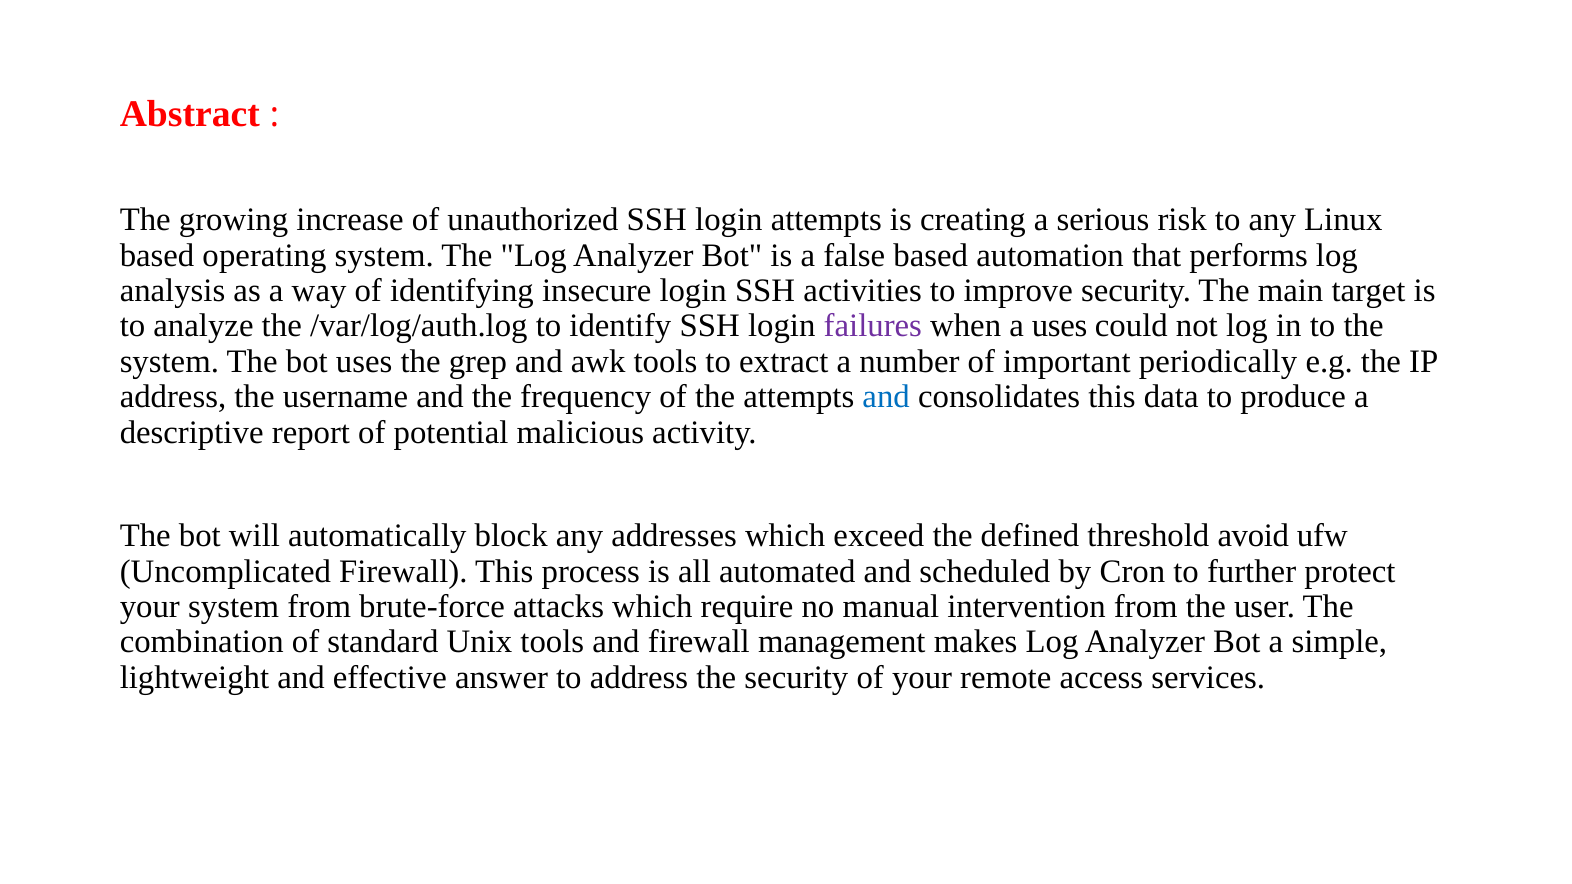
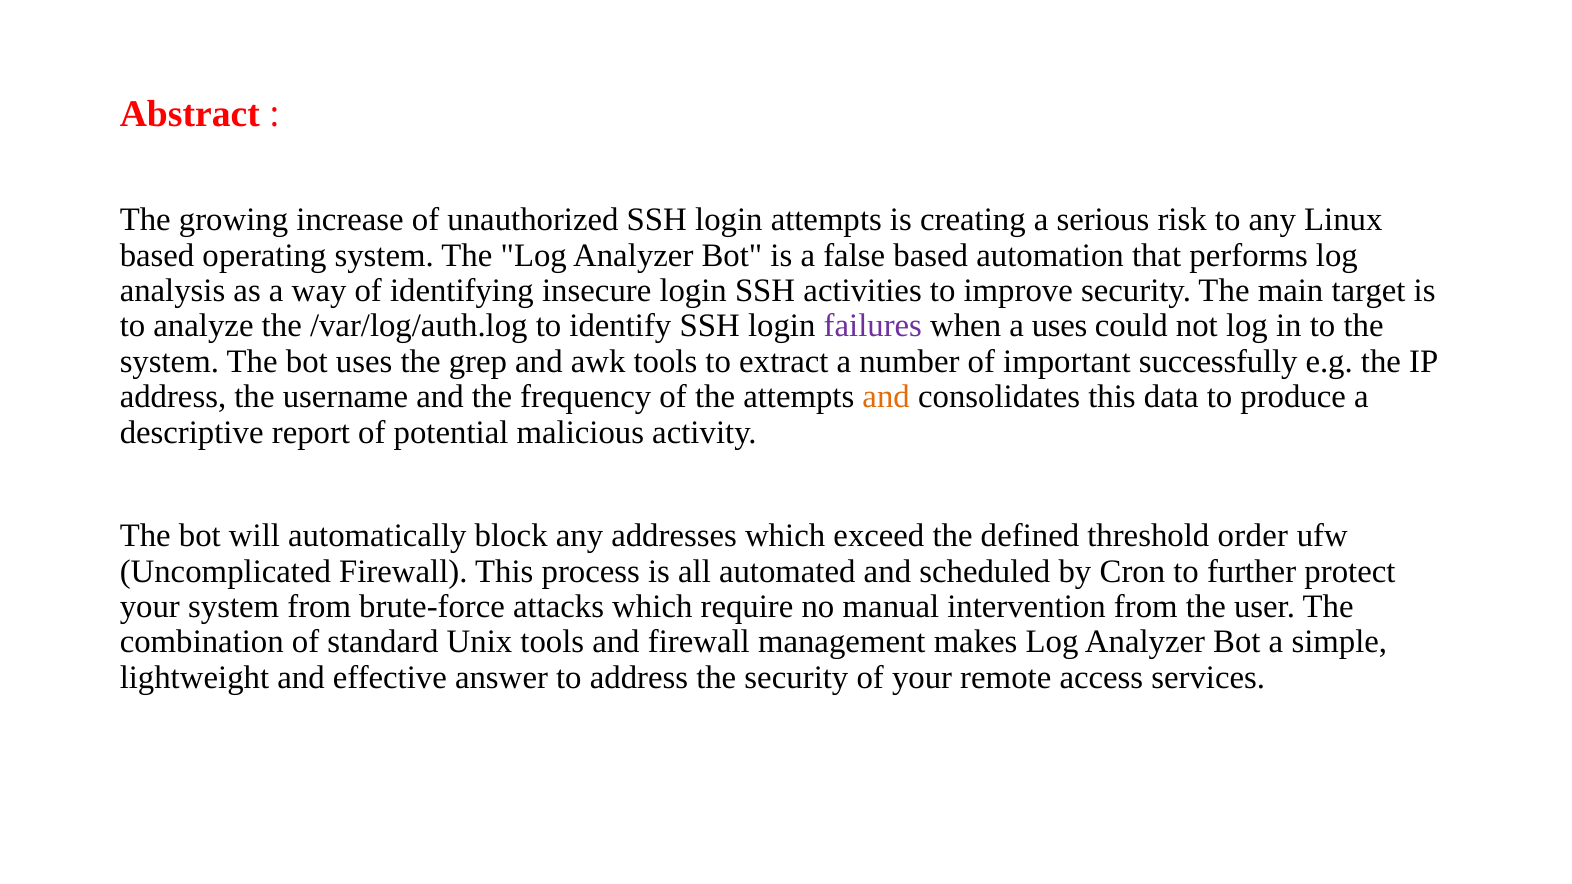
periodically: periodically -> successfully (1218, 362)
and colour: blue -> orange (886, 397)
avoid: avoid -> order (1253, 536)
